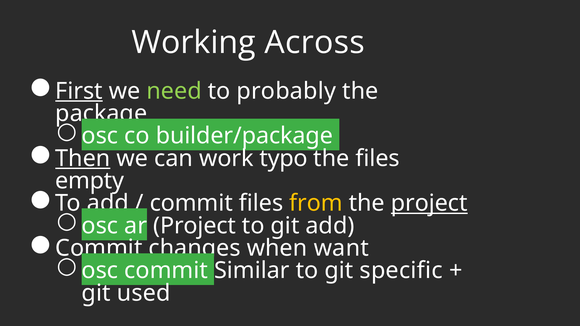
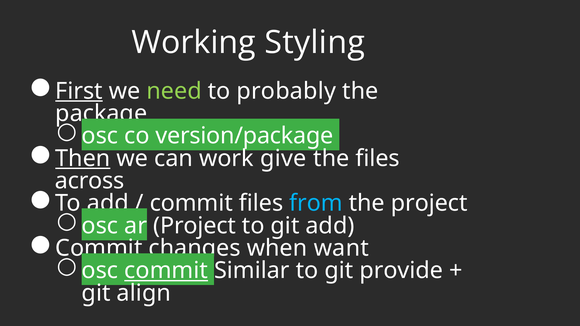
Across: Across -> Styling (315, 42)
builder/package: builder/package -> version/package (244, 136)
typo: typo -> give (283, 158)
empty: empty -> across (90, 181)
from colour: yellow -> light blue (316, 203)
project underline: present -> none (429, 203)
commit underline: none -> present (166, 271)
specific: specific -> provide (401, 271)
used: used -> align (144, 293)
